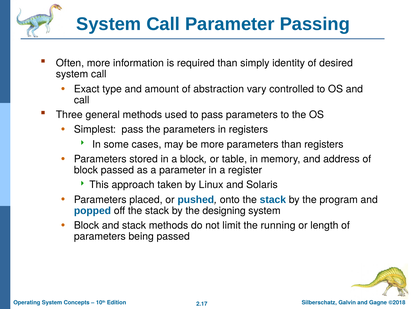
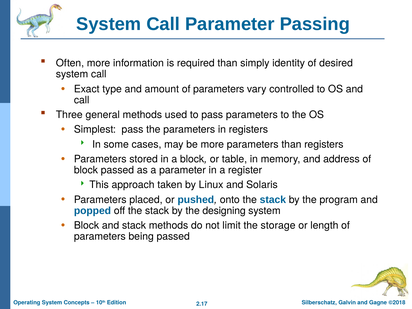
amount of abstraction: abstraction -> parameters (219, 89)
running: running -> storage (278, 225)
